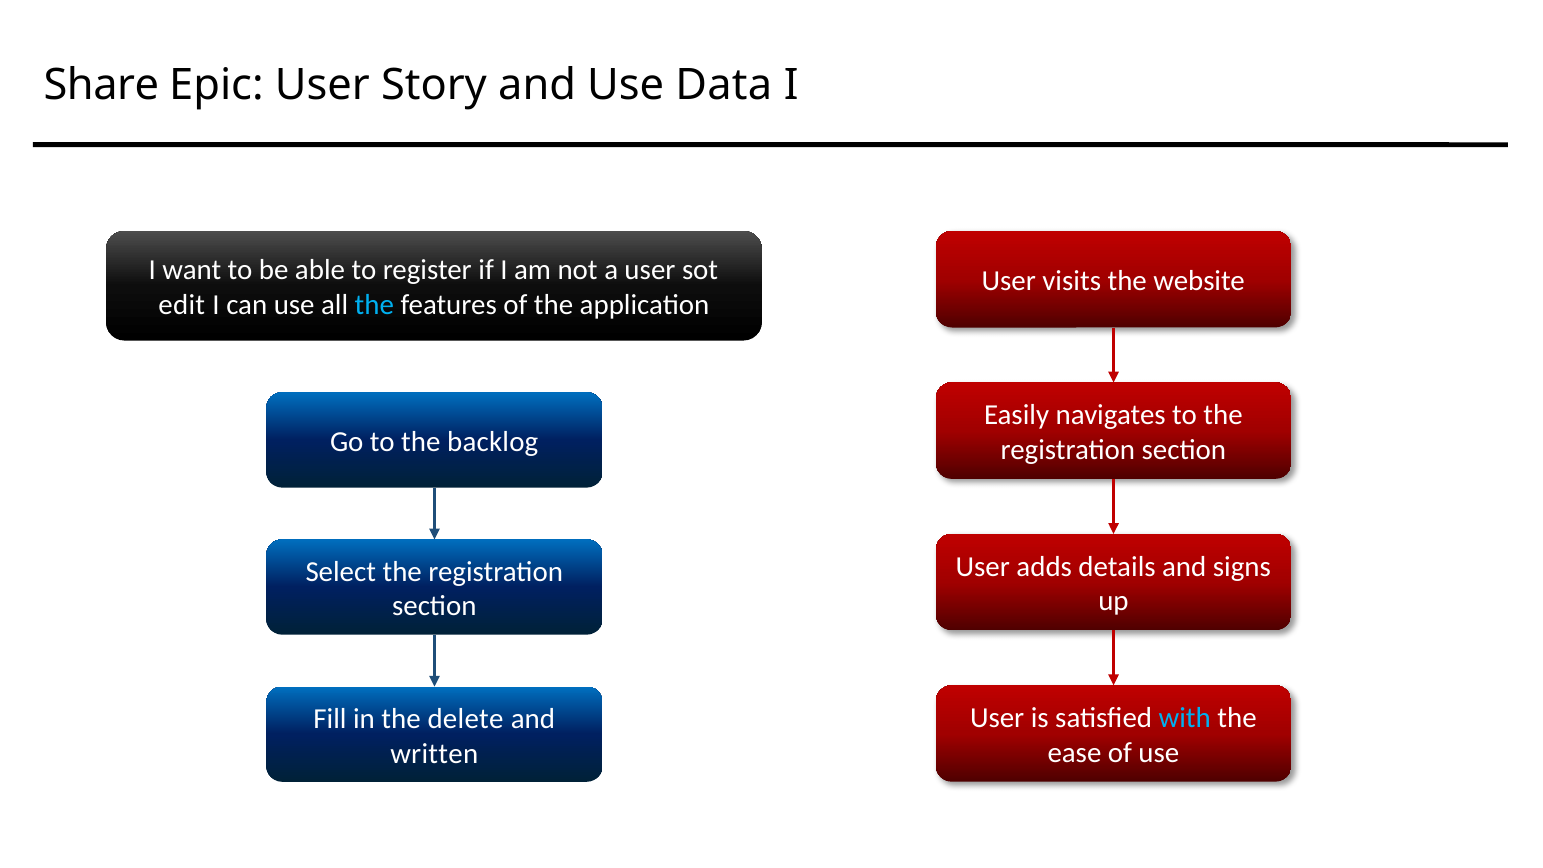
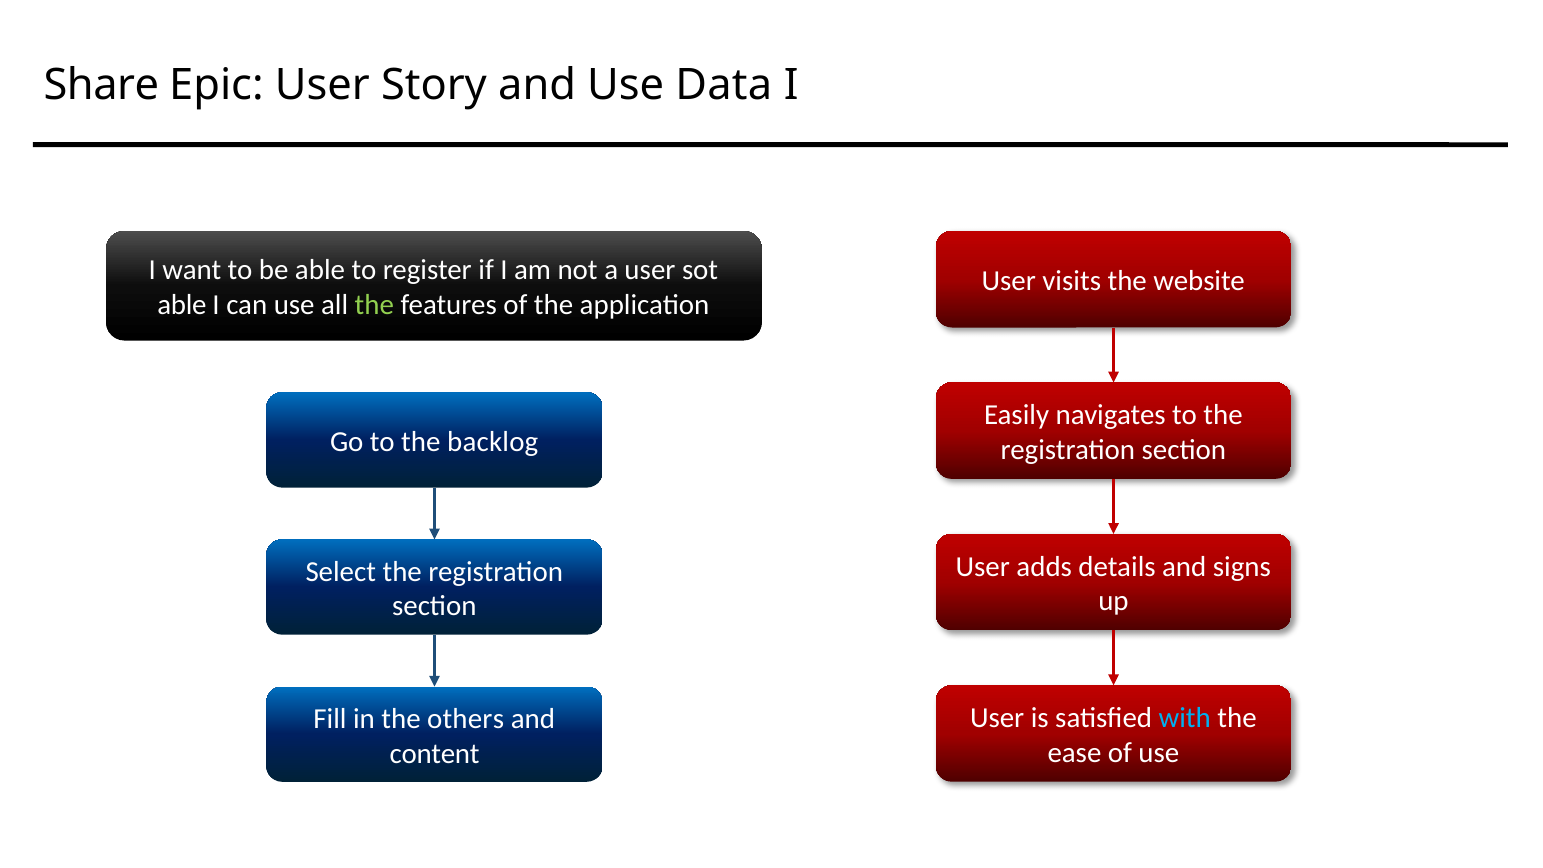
edit: edit -> able (182, 305)
the colour: light blue -> light green (374, 305)
delete: delete -> others (466, 719)
written: written -> content (435, 754)
